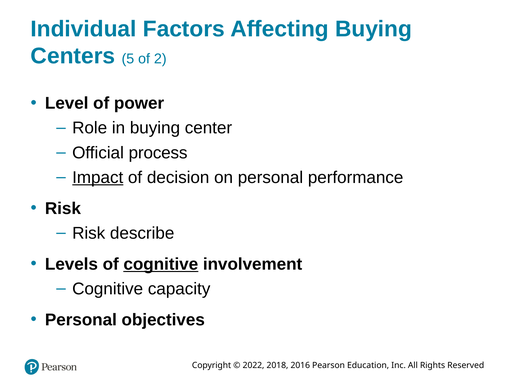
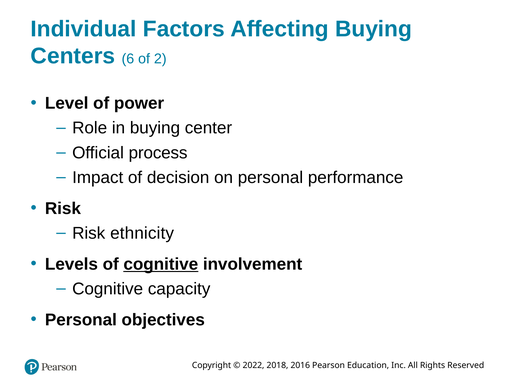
5: 5 -> 6 (128, 59)
Impact underline: present -> none (98, 178)
describe: describe -> ethnicity (142, 233)
